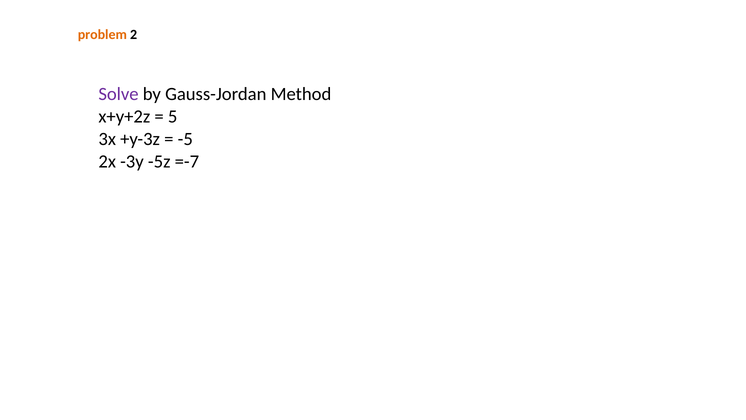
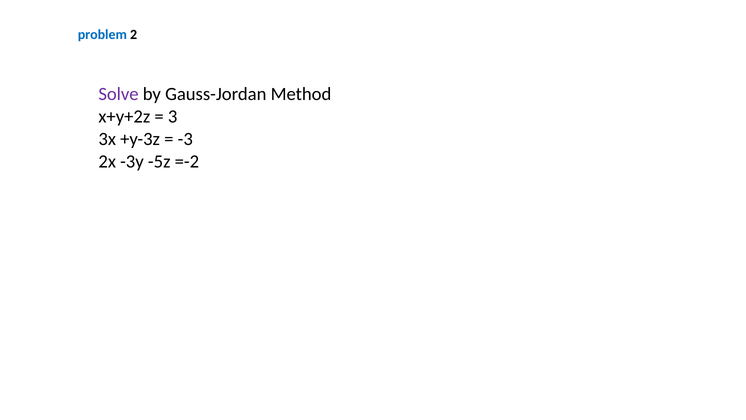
problem colour: orange -> blue (102, 35)
5: 5 -> 3 (173, 117)
-5: -5 -> -3 (185, 139)
=-7: =-7 -> =-2 (187, 161)
